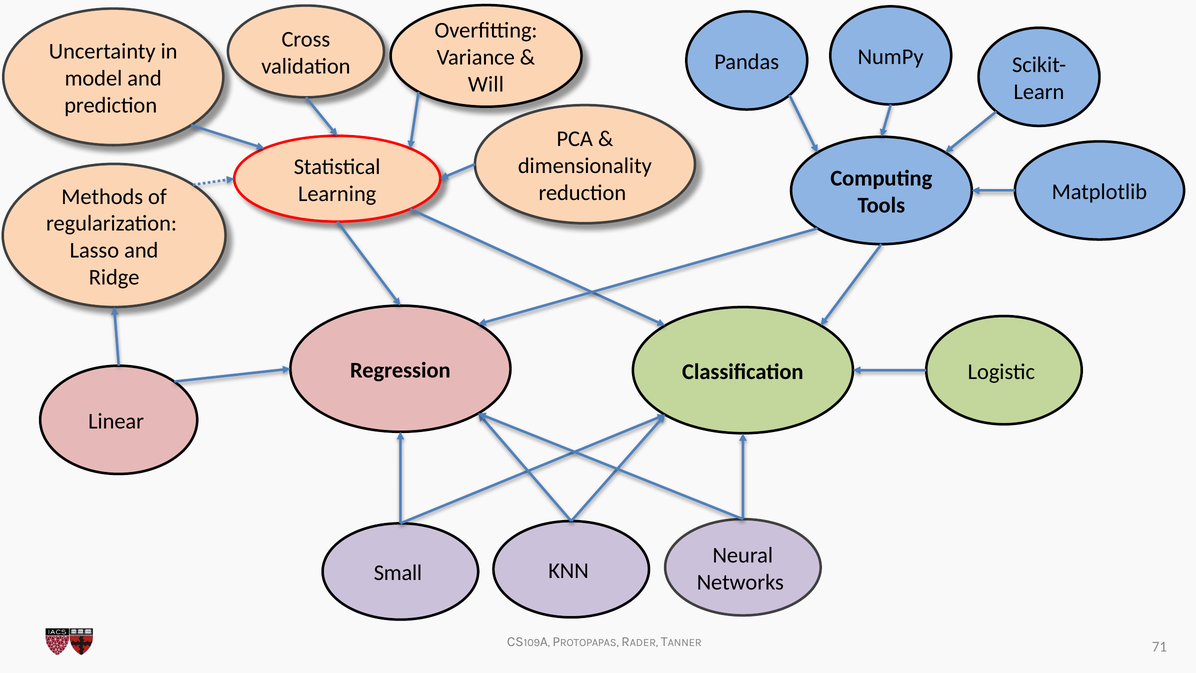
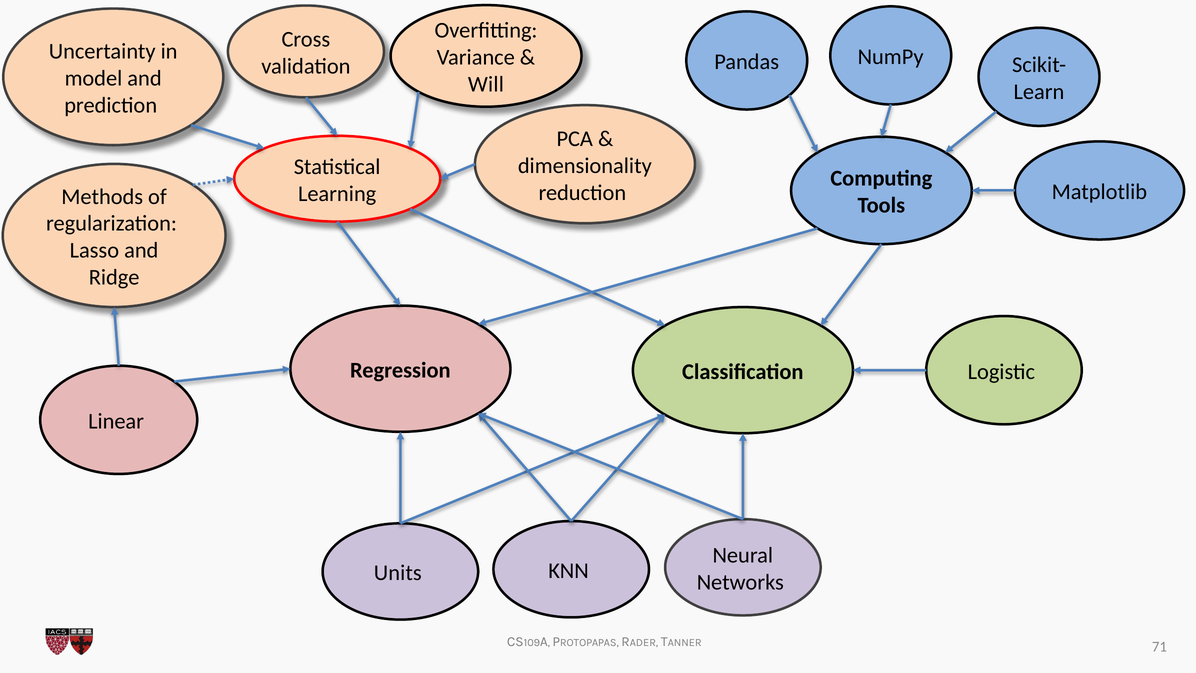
Small: Small -> Units (398, 573)
